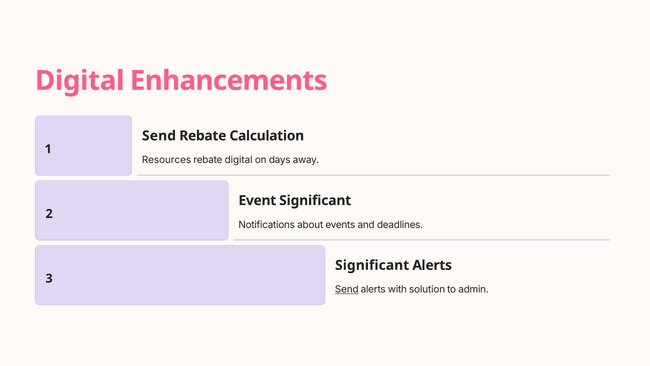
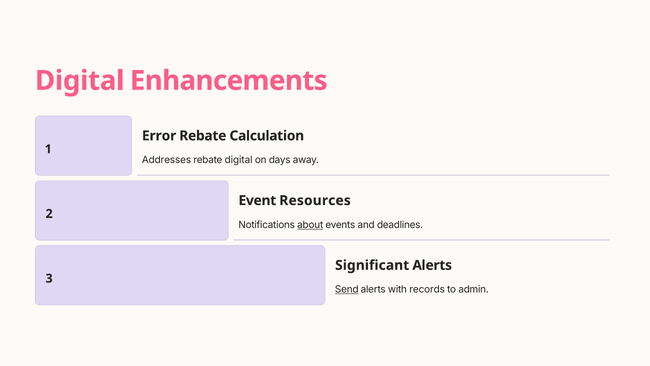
Send: Send -> Error (159, 136)
Resources: Resources -> Addresses (167, 160)
Event Significant: Significant -> Resources (315, 200)
about underline: none -> present (310, 225)
solution: solution -> records (427, 289)
